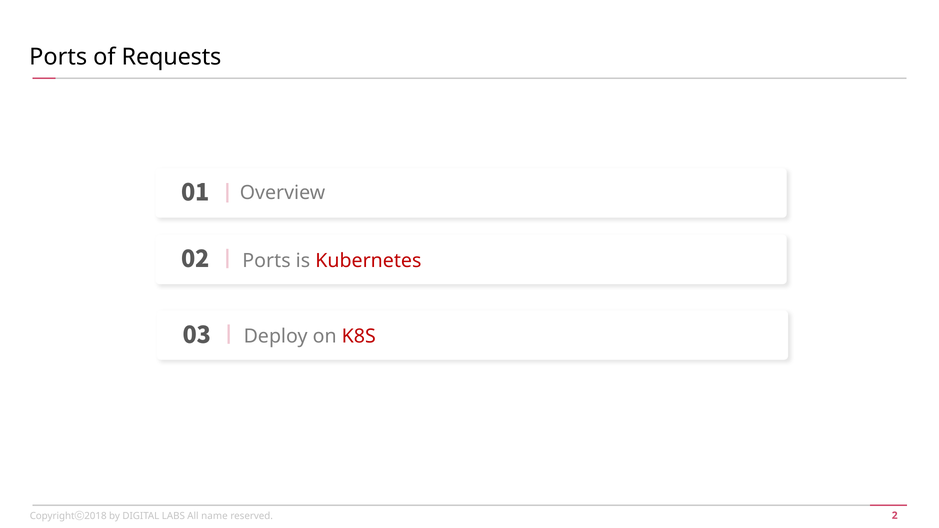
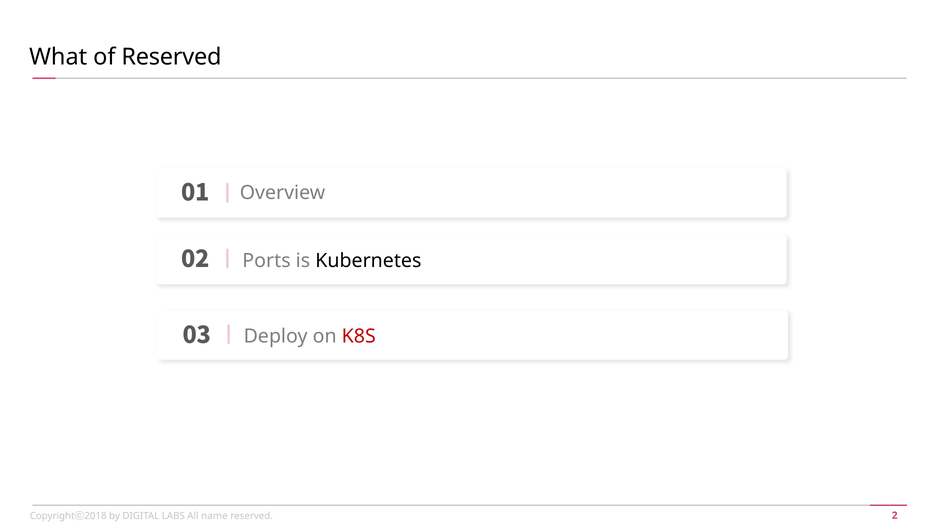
Ports: Ports -> What (58, 57)
of Requests: Requests -> Reserved (171, 57)
Kubernetes colour: red -> black (368, 261)
